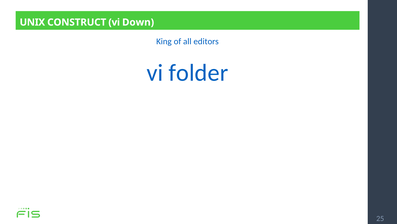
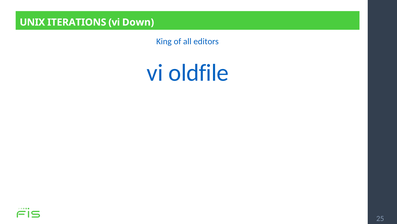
CONSTRUCT: CONSTRUCT -> ITERATIONS (77, 22)
folder: folder -> oldfile (199, 73)
